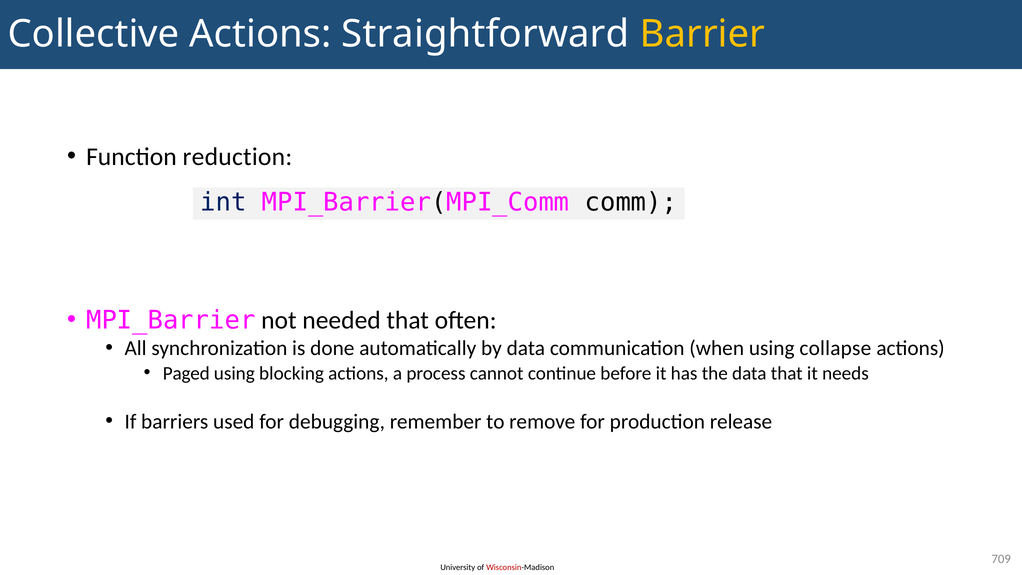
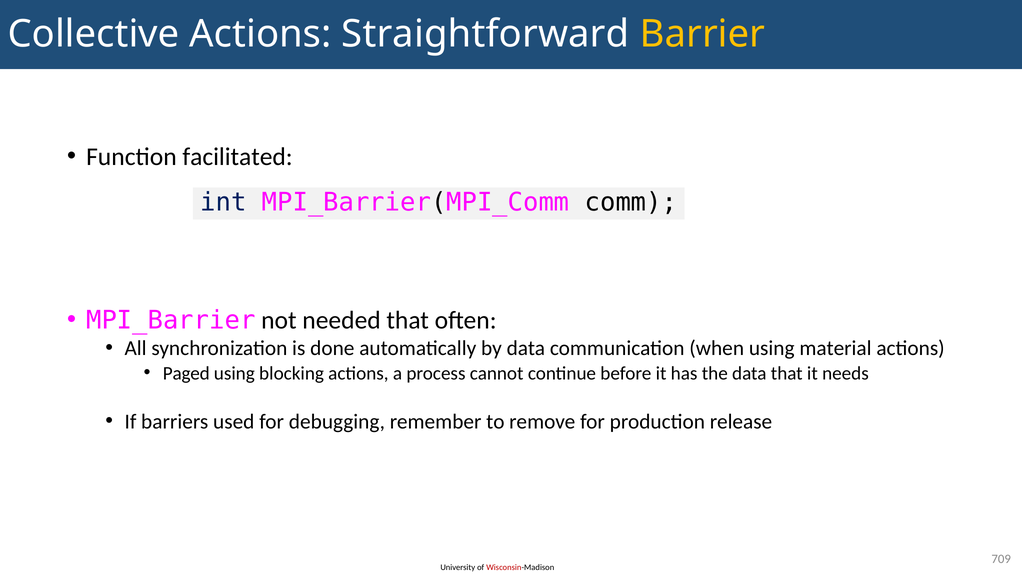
reduction: reduction -> facilitated (238, 157)
collapse: collapse -> material (835, 348)
